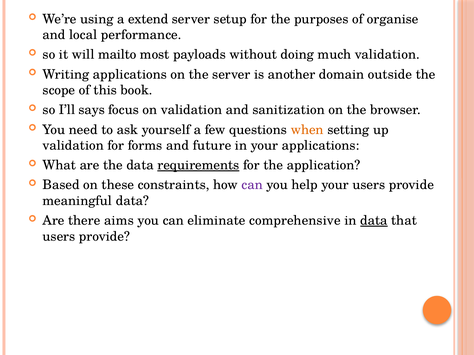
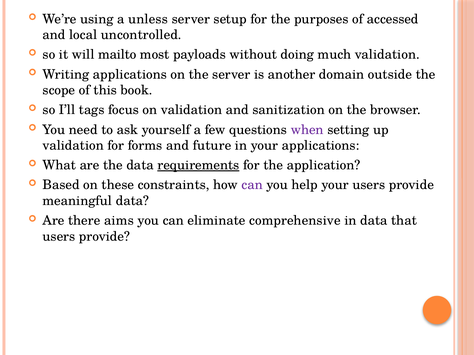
extend: extend -> unless (148, 19)
organise: organise -> accessed (393, 19)
performance: performance -> uncontrolled (141, 35)
says: says -> tags (92, 110)
when colour: orange -> purple (307, 130)
data underline: present -> none (374, 221)
